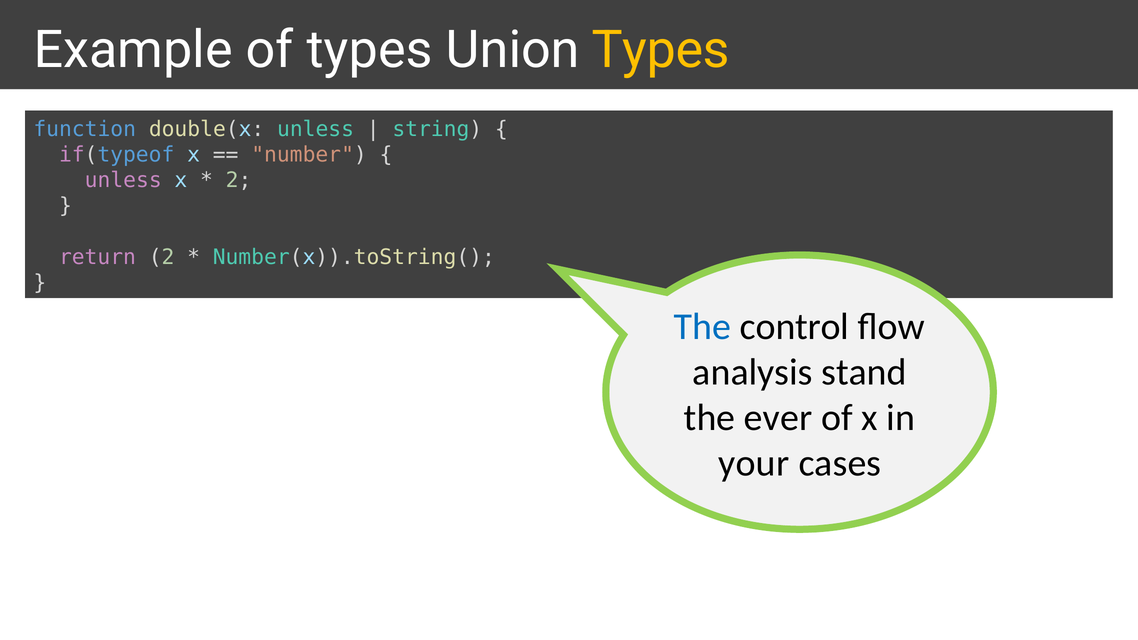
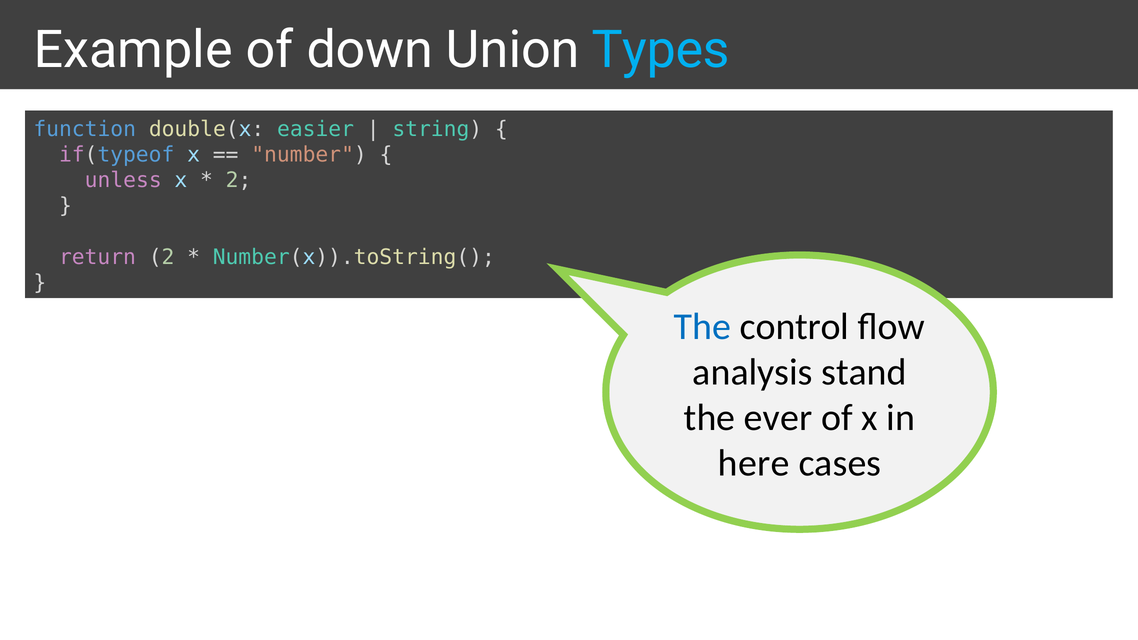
of types: types -> down (370, 50)
Types colour: yellow -> light blue (661, 50)
double(x unless: unless -> easier (316, 129)
your: your -> here (754, 463)
